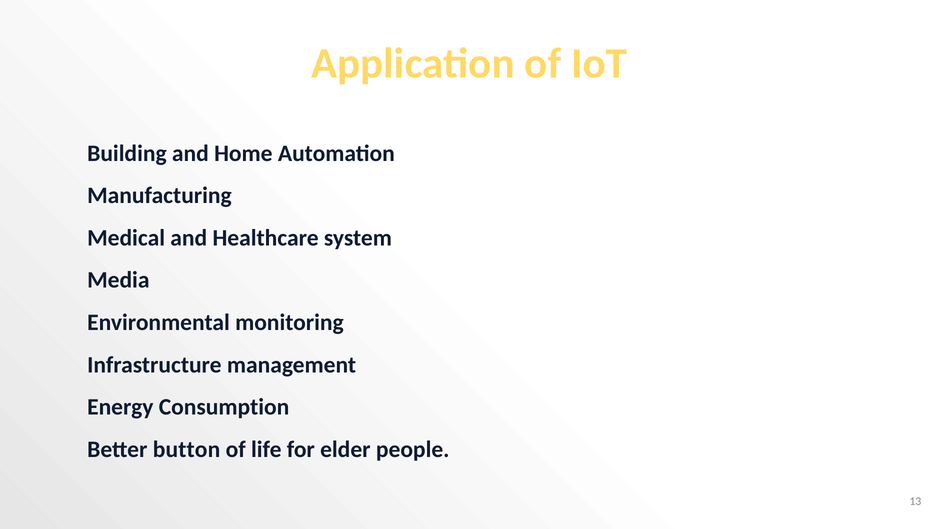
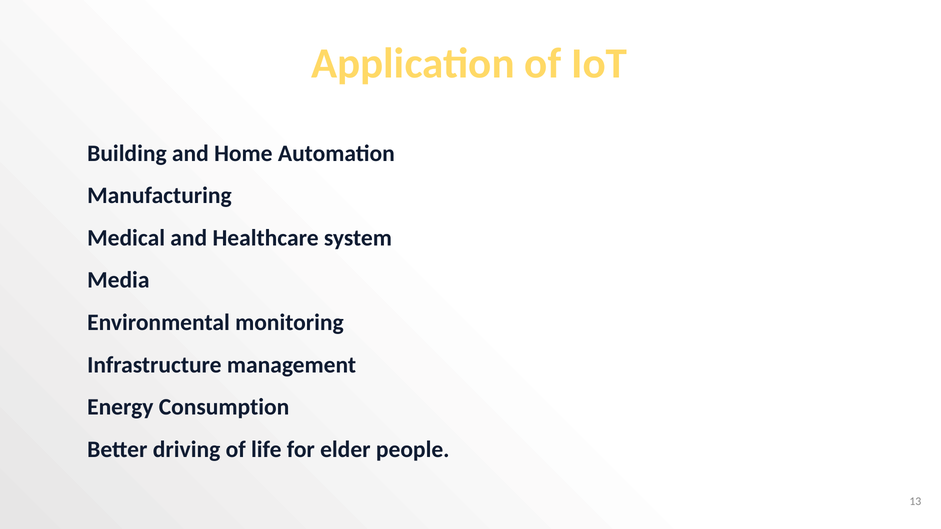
button: button -> driving (187, 450)
